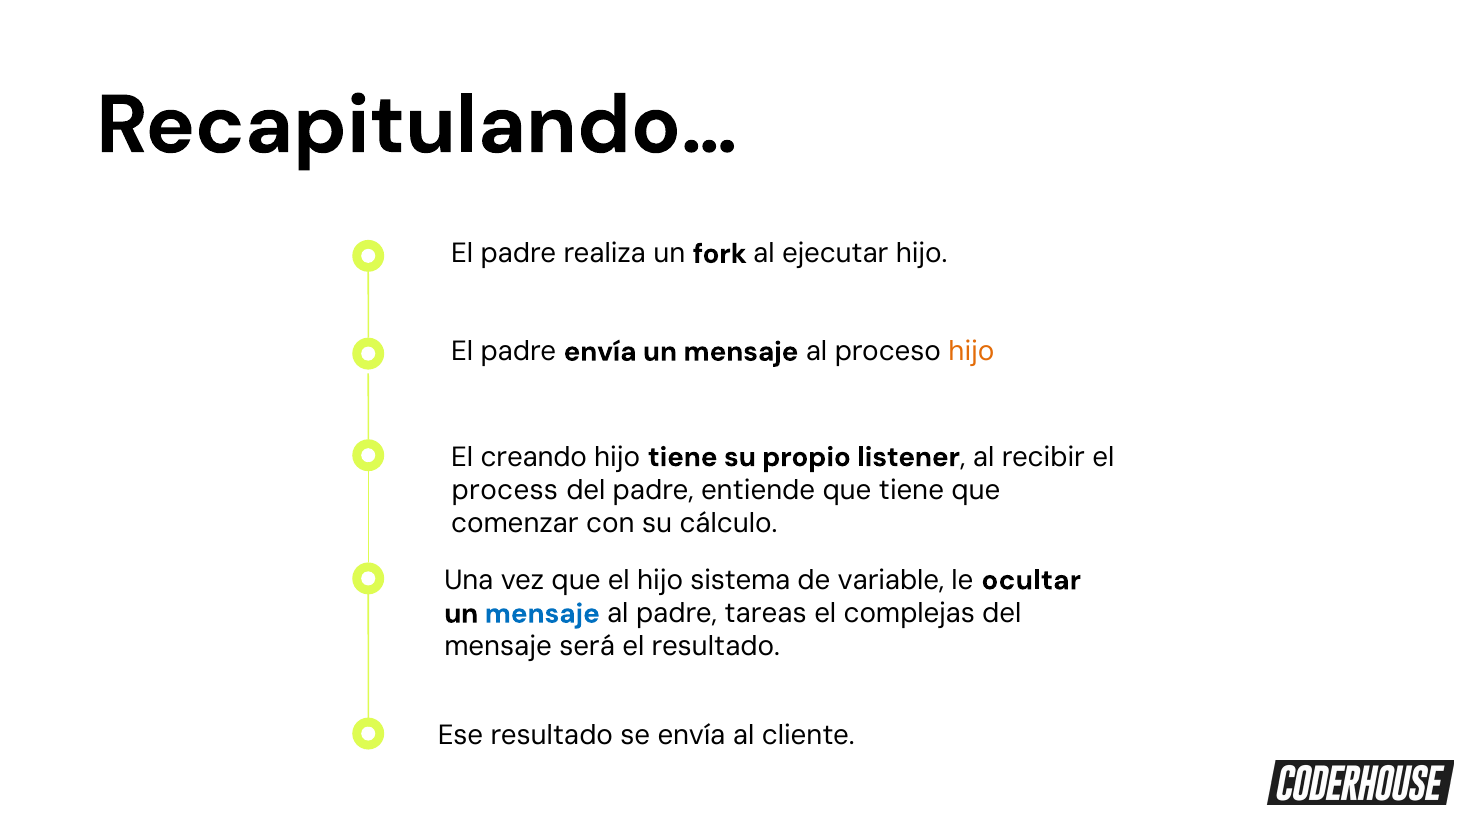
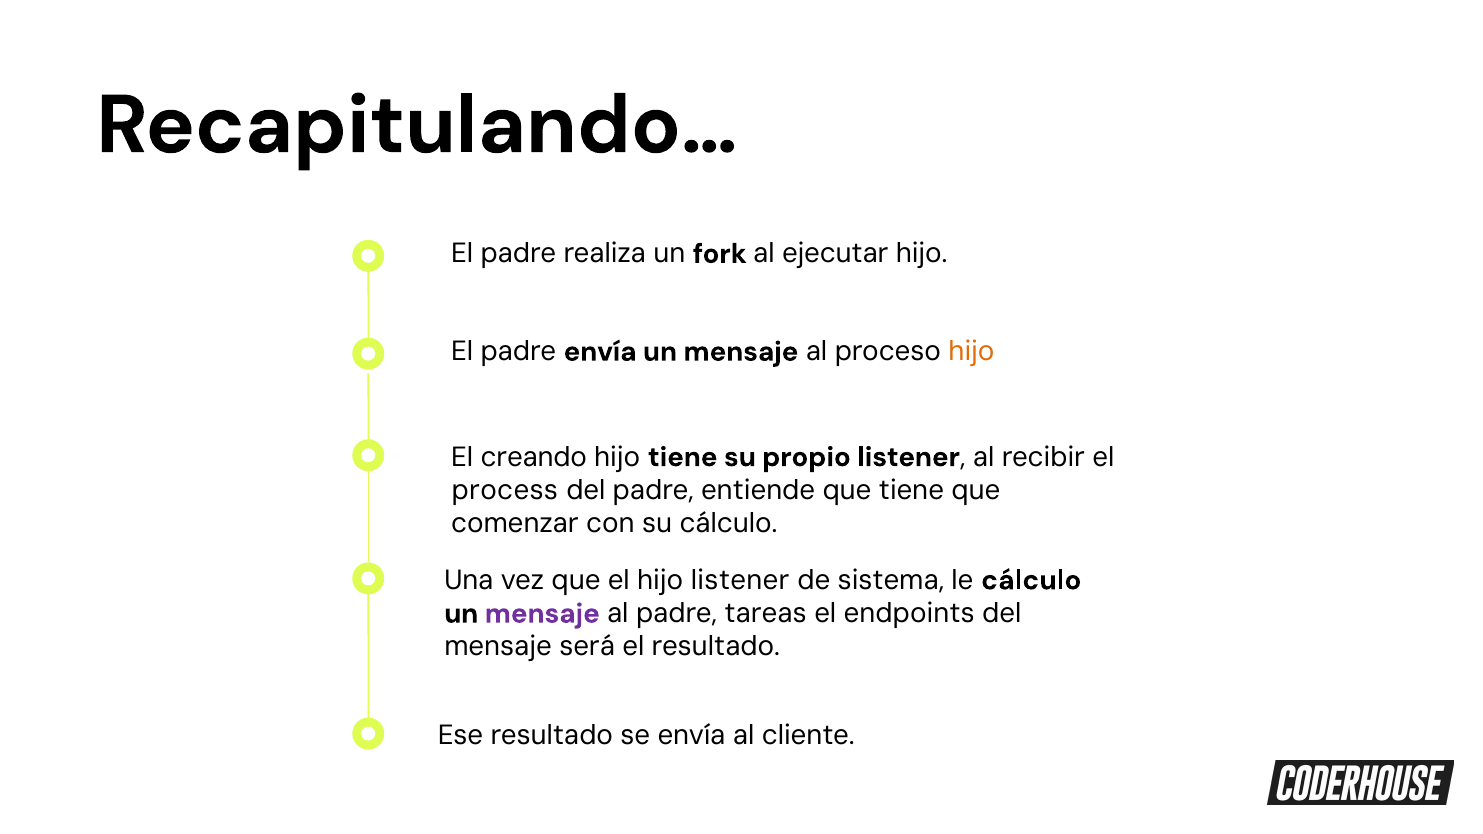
hijo sistema: sistema -> listener (740, 580)
variable: variable -> sistema (891, 580)
le ocultar: ocultar -> cálculo (1031, 580)
mensaje colour: blue -> purple (542, 614)
complejas: complejas -> endpoints (909, 614)
